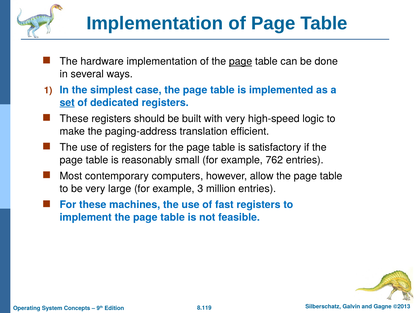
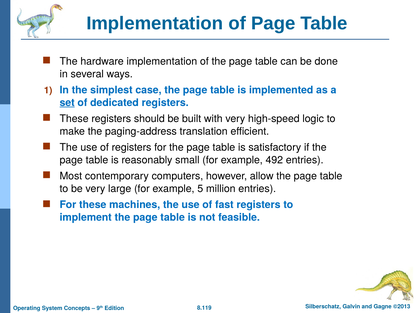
page underline: present -> none (241, 61)
762: 762 -> 492 (274, 160)
3: 3 -> 5 (200, 189)
